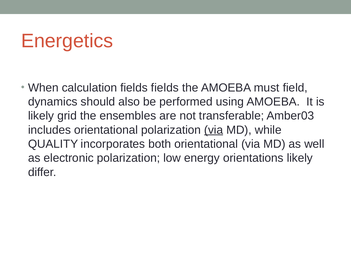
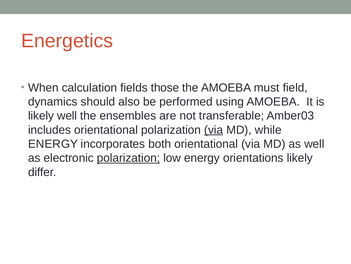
fields fields: fields -> those (165, 87)
likely grid: grid -> well (67, 115)
QUALITY: QUALITY -> ENERGY (53, 144)
polarization underline: none -> present (129, 158)
